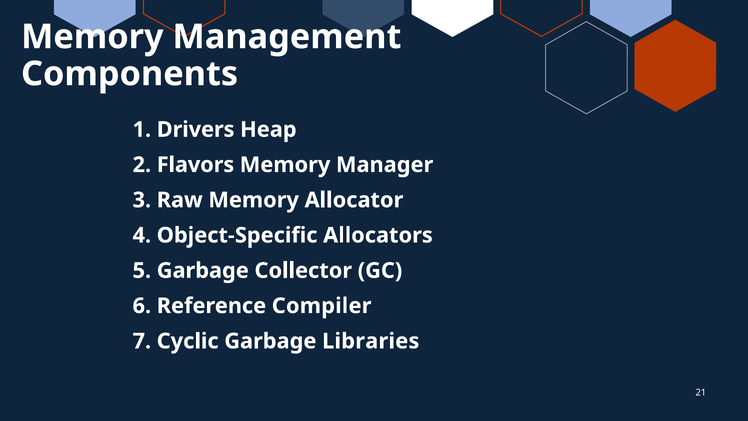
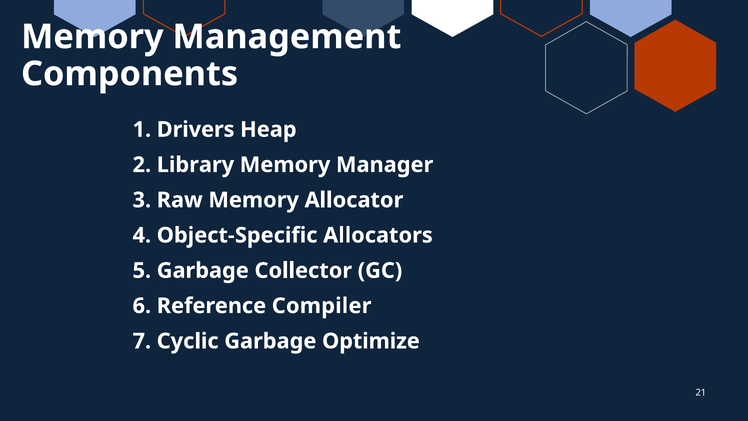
Flavors: Flavors -> Library (195, 165)
Libraries: Libraries -> Optimize (371, 341)
